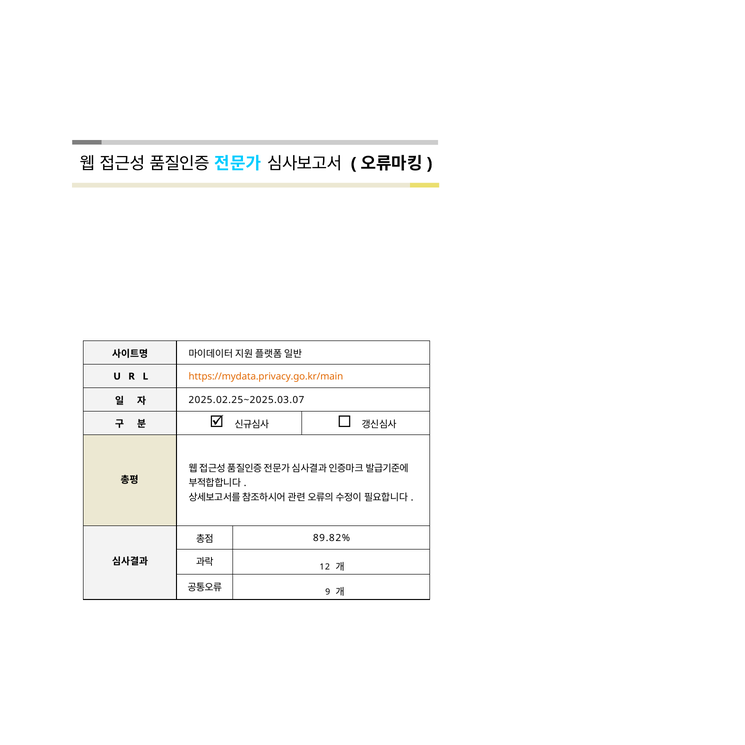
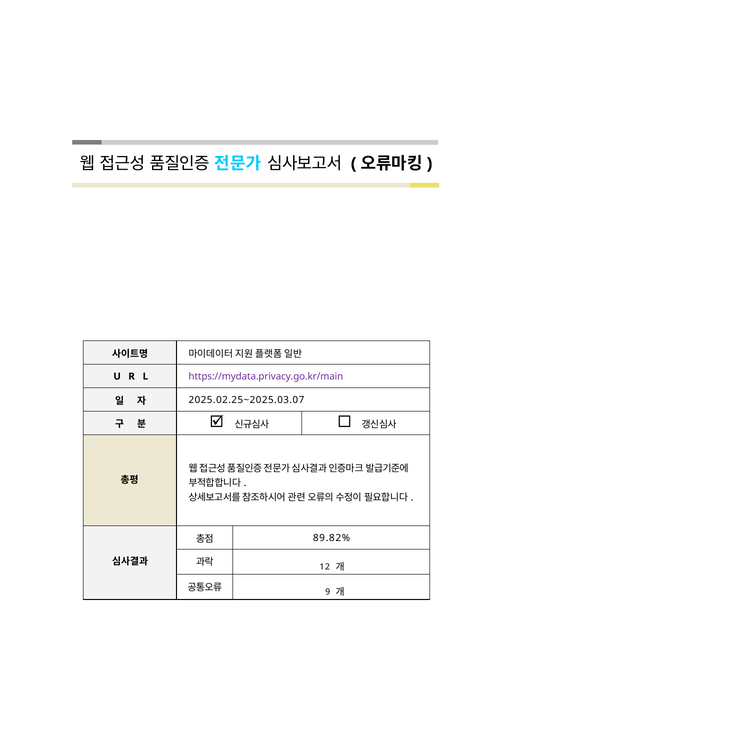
https://mydata.privacy.go.kr/main colour: orange -> purple (266, 376)
